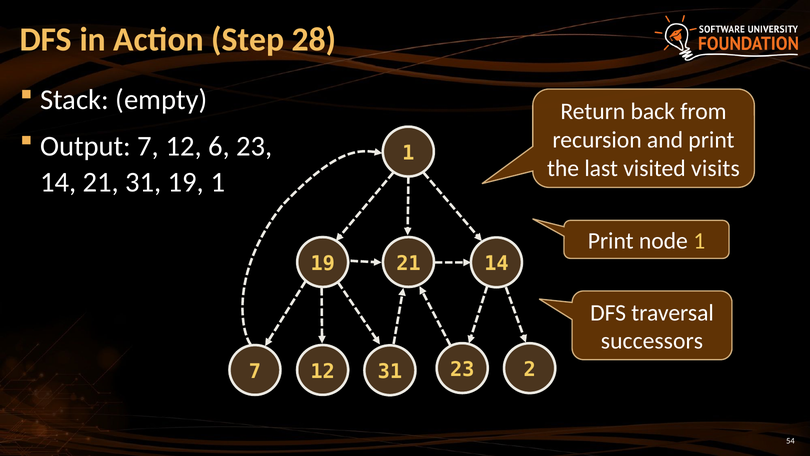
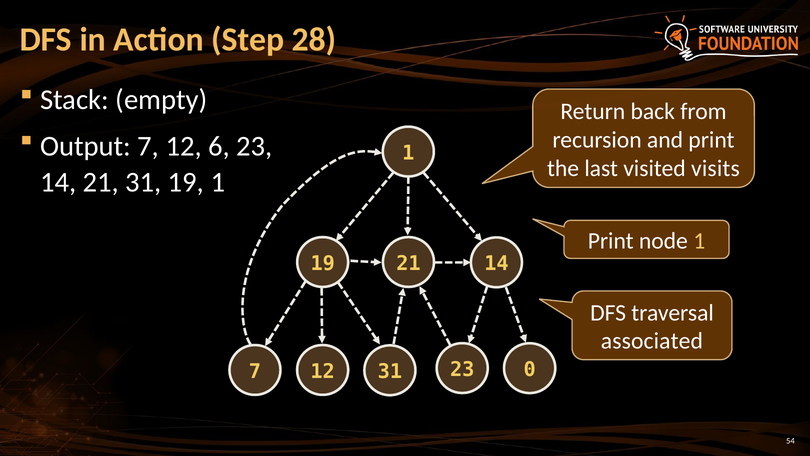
successors: successors -> associated (652, 341)
2: 2 -> 0 (530, 369)
